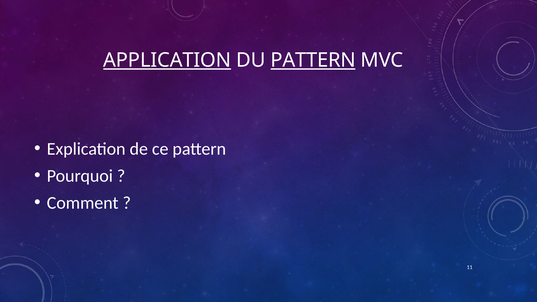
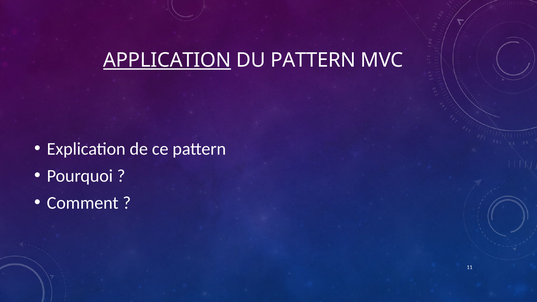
PATTERN underline: present -> none (313, 60)
